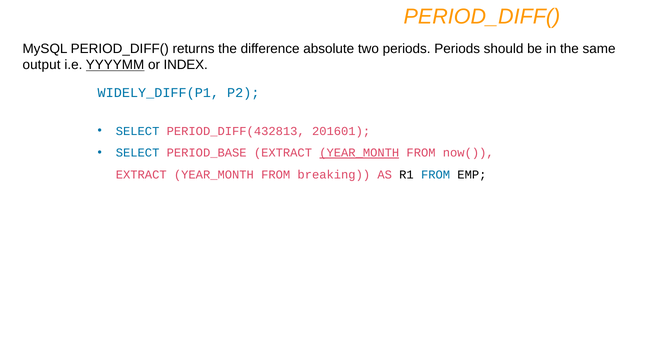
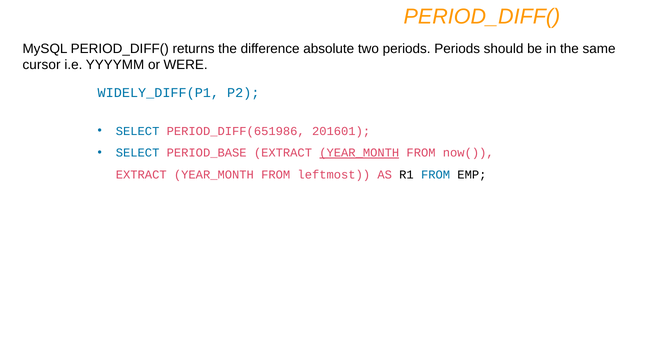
output: output -> cursor (42, 65)
YYYYMM underline: present -> none (115, 65)
INDEX: INDEX -> WERE (186, 65)
PERIOD_DIFF(432813: PERIOD_DIFF(432813 -> PERIOD_DIFF(651986 (236, 131)
breaking: breaking -> leftmost (334, 174)
